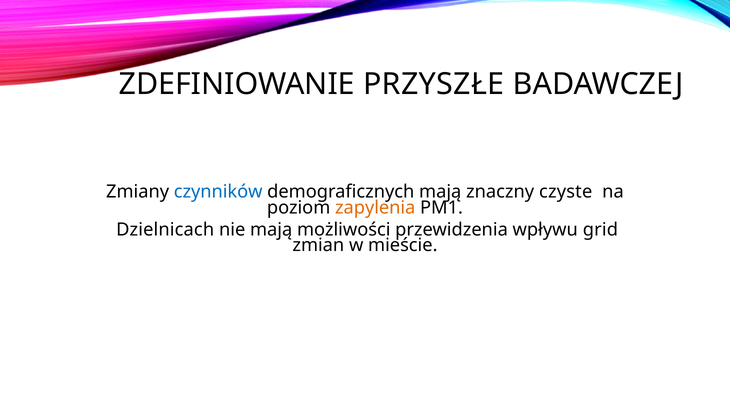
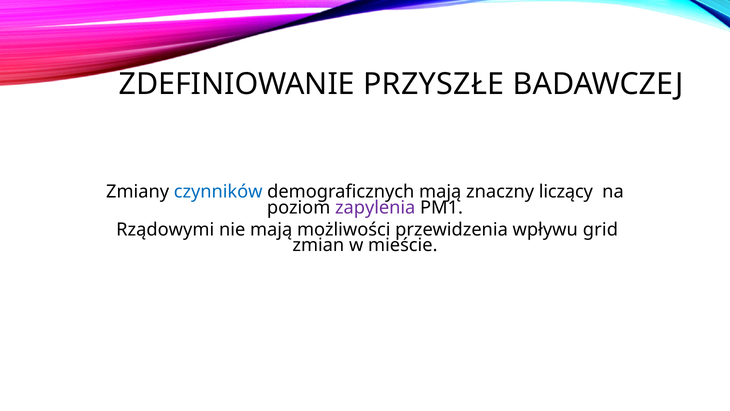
czyste: czyste -> liczący (566, 192)
zapylenia colour: orange -> purple (375, 207)
Dzielnicach: Dzielnicach -> Rządowymi (165, 229)
